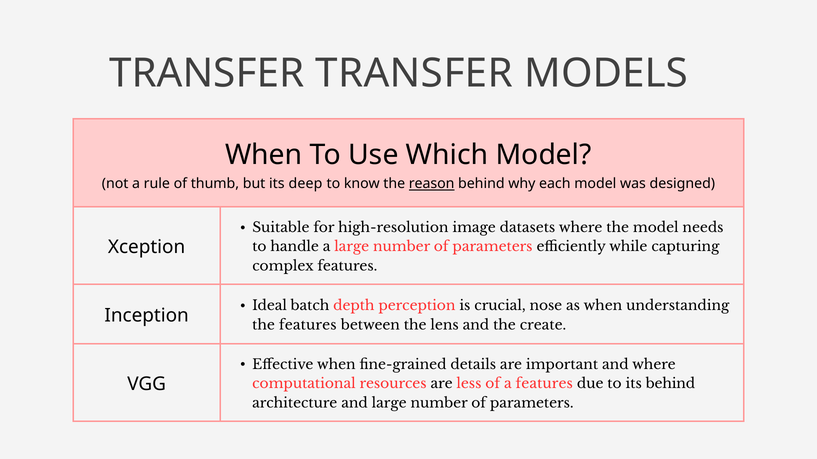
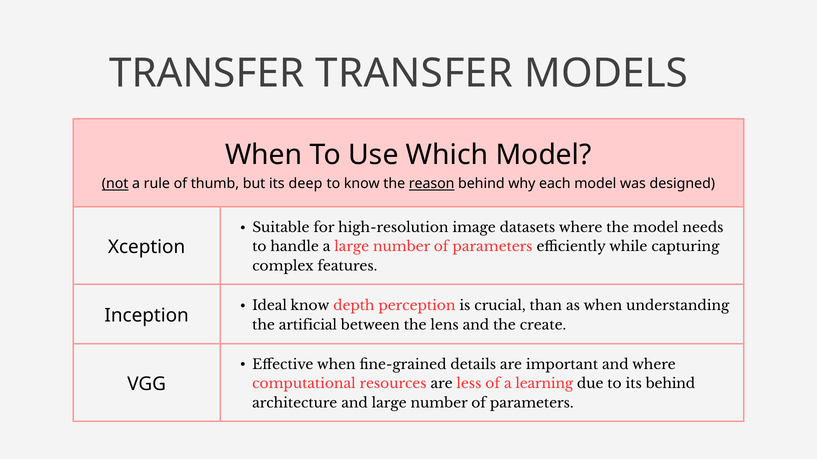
not underline: none -> present (115, 184)
Ideal batch: batch -> know (310, 306)
nose: nose -> than (546, 306)
the features: features -> artificial (308, 325)
a features: features -> learning (544, 384)
